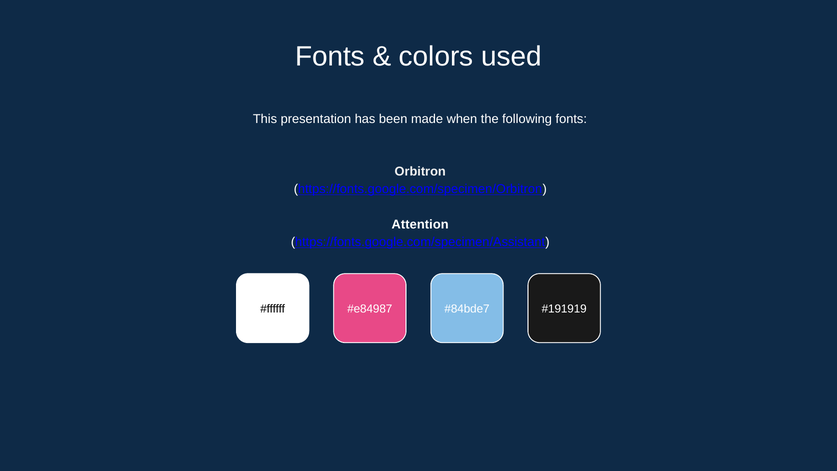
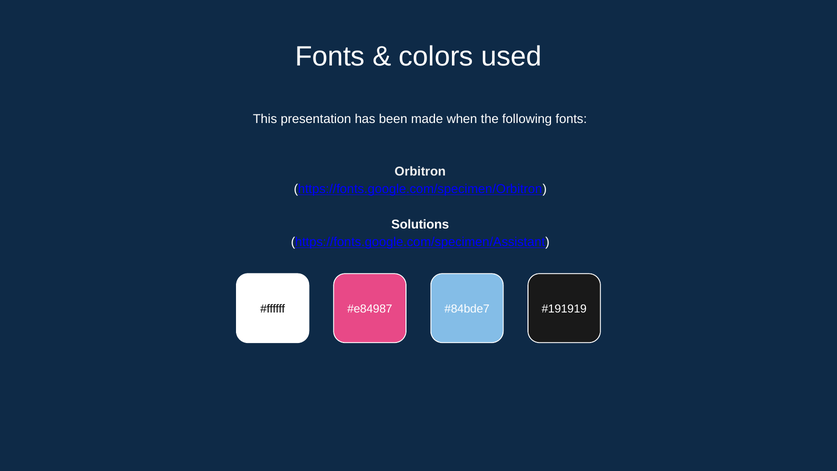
Attention: Attention -> Solutions (420, 224)
